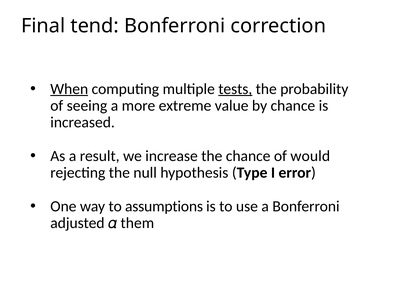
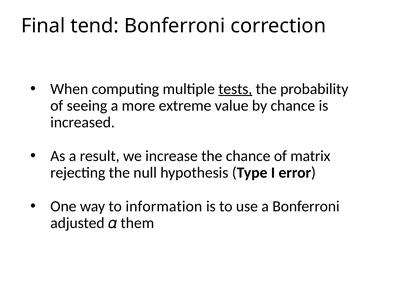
When underline: present -> none (69, 89)
would: would -> matrix (310, 156)
assumptions: assumptions -> information (164, 206)
